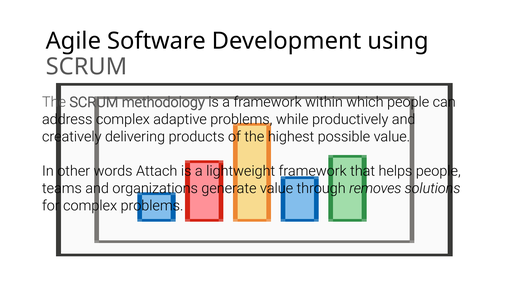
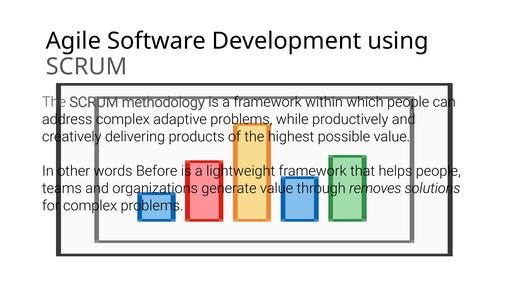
Attach: Attach -> Before (157, 171)
